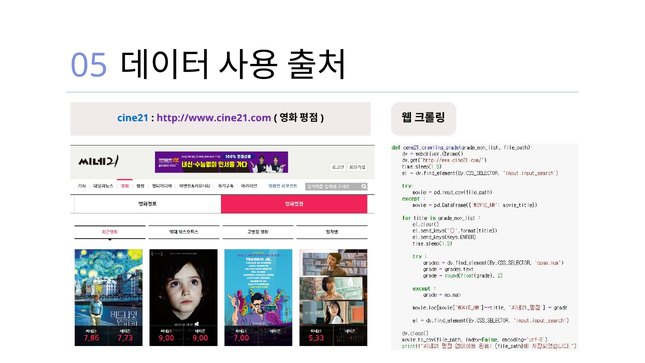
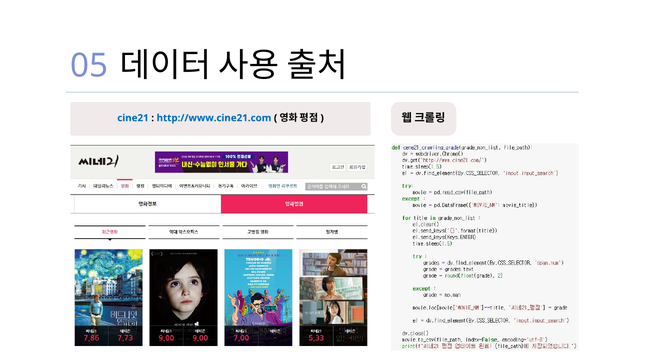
http://www.cine21.com colour: purple -> blue (214, 118)
